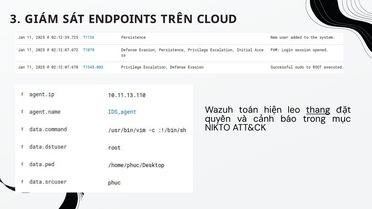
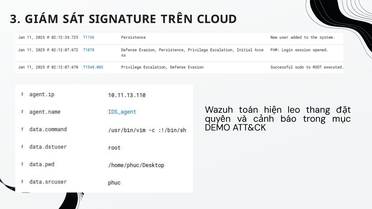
ENDPOINTS: ENDPOINTS -> SIGNATURE (122, 19)
thang underline: present -> none (318, 110)
NIKTO: NIKTO -> DEMO (218, 128)
